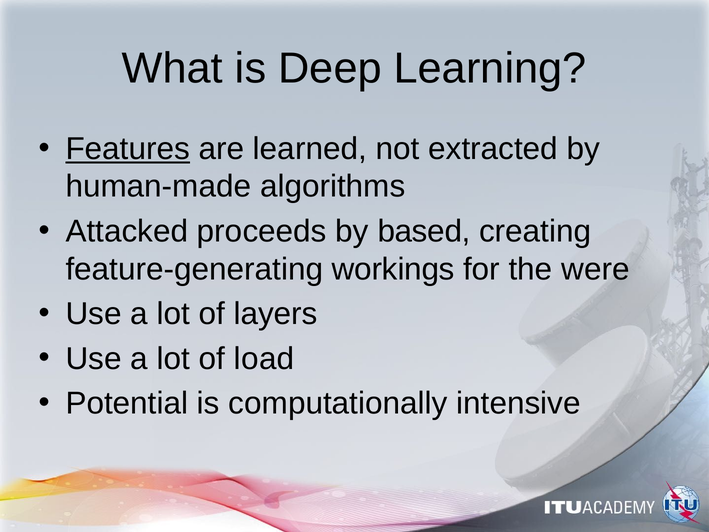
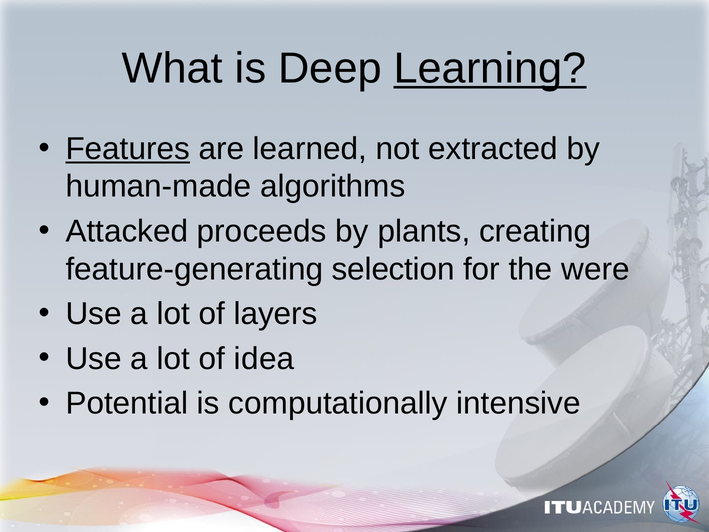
Learning underline: none -> present (490, 69)
based: based -> plants (424, 231)
workings: workings -> selection (393, 269)
load: load -> idea (264, 358)
